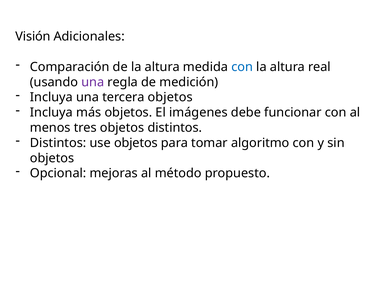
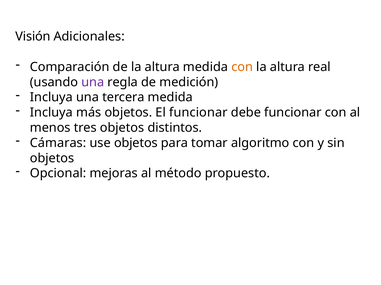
con colour: blue -> orange (242, 67)
tercera objetos: objetos -> medida (170, 98)
El imágenes: imágenes -> funcionar (198, 113)
Distintos: Distintos -> Cámaras (58, 143)
